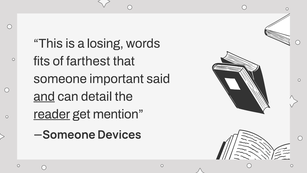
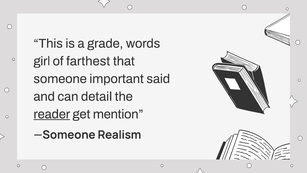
losing: losing -> grade (105, 43)
fits: fits -> girl (42, 61)
and underline: present -> none (44, 96)
Devices: Devices -> Realism (119, 135)
